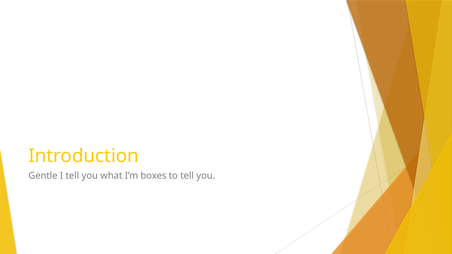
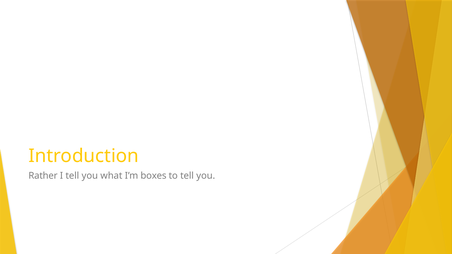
Gentle: Gentle -> Rather (43, 176)
